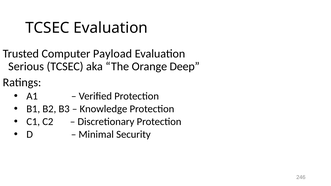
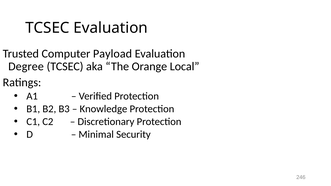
Serious: Serious -> Degree (26, 67)
Deep: Deep -> Local (185, 67)
